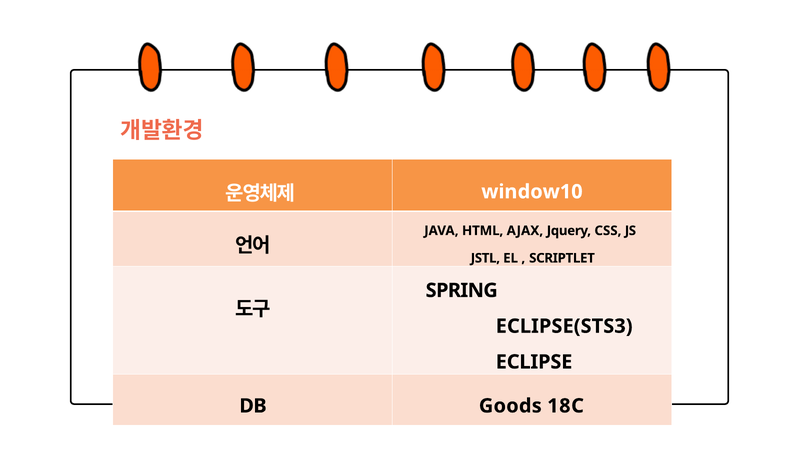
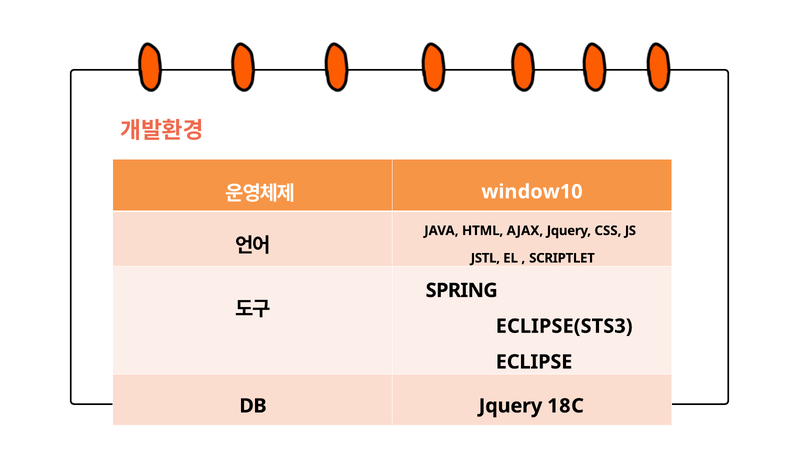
DB Goods: Goods -> Jquery (511, 406)
